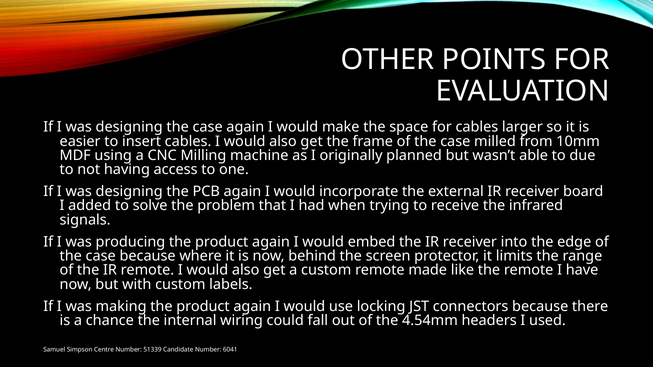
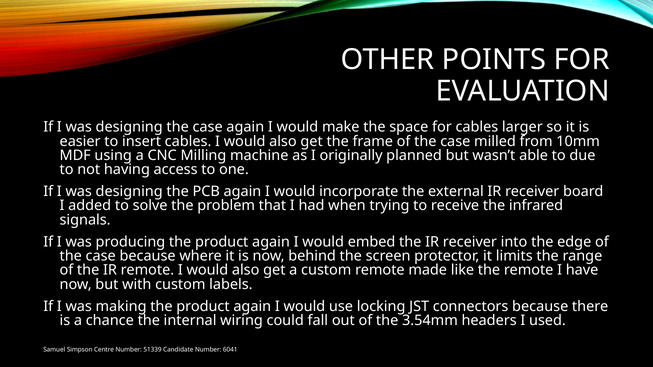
4.54mm: 4.54mm -> 3.54mm (430, 321)
